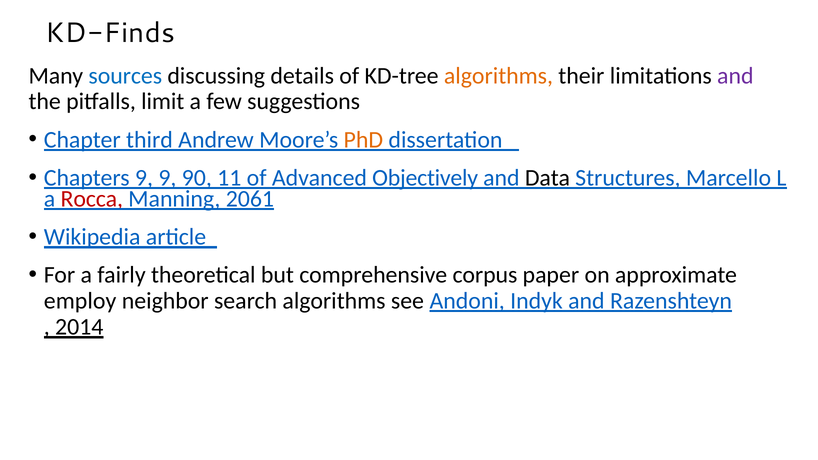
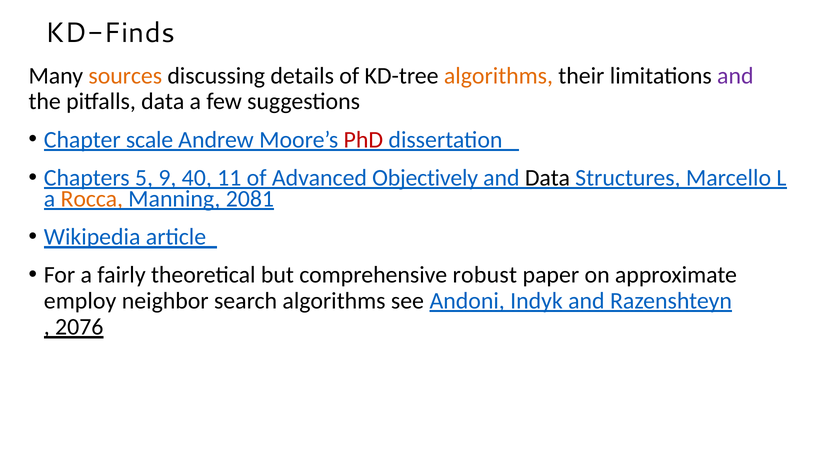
sources colour: blue -> orange (125, 76)
pitfalls limit: limit -> data (163, 102)
third: third -> scale (150, 140)
PhD colour: orange -> red (363, 140)
Chapters 9: 9 -> 5 (144, 178)
90: 90 -> 40 (197, 178)
Rocca colour: red -> orange (92, 199)
2061: 2061 -> 2081 (250, 199)
corpus: corpus -> robust (485, 275)
2014: 2014 -> 2076 (79, 327)
